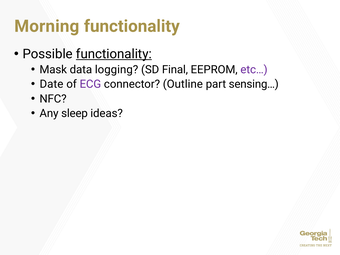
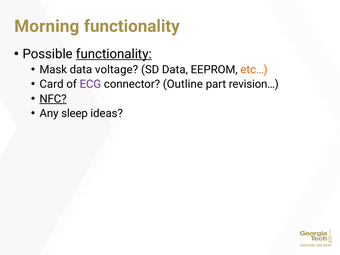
logging: logging -> voltage (117, 70)
SD Final: Final -> Data (175, 70)
etc… colour: purple -> orange (254, 70)
Date: Date -> Card (52, 84)
sensing…: sensing… -> revision… (254, 84)
NFC underline: none -> present (53, 99)
